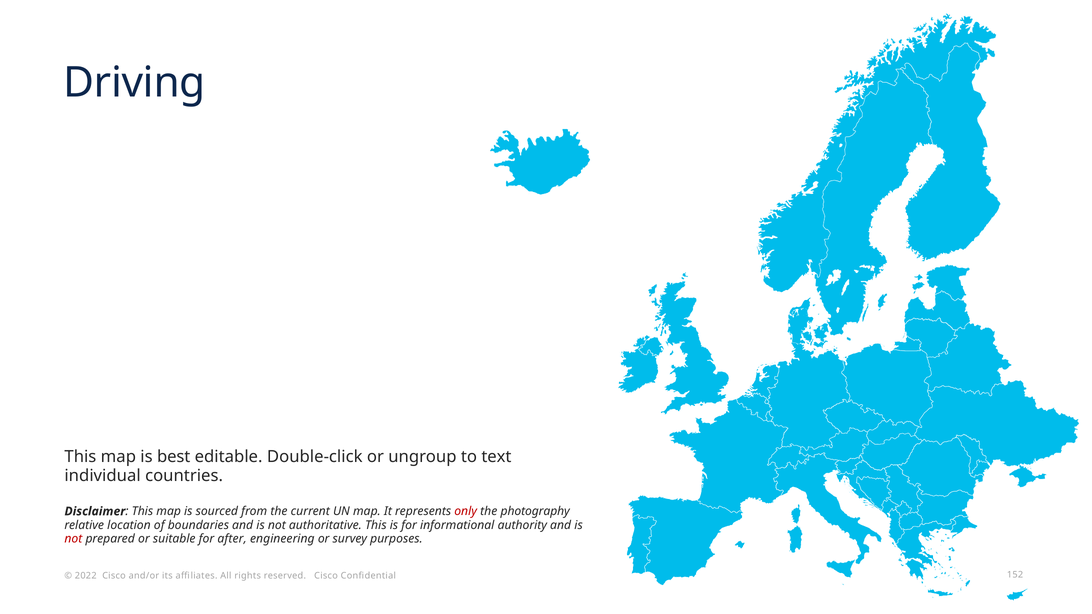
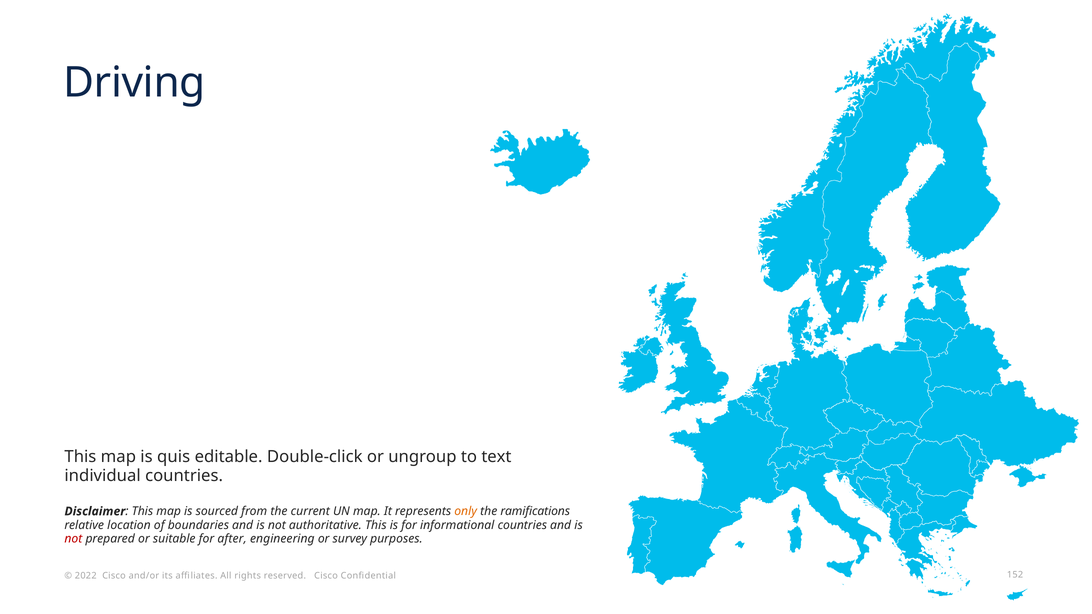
best: best -> quis (174, 457)
only colour: red -> orange (466, 512)
photography: photography -> ramifications (535, 512)
informational authority: authority -> countries (522, 525)
